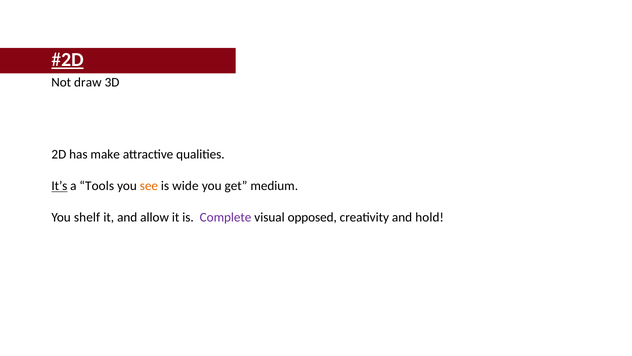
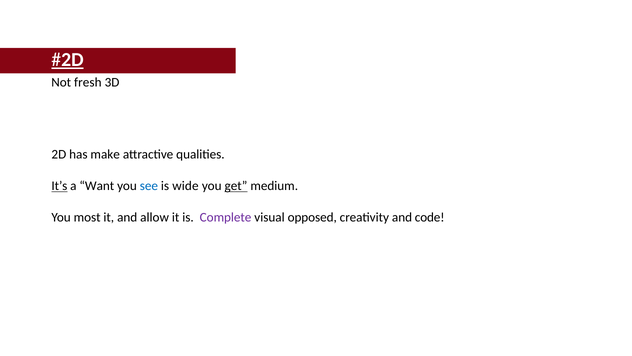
draw: draw -> fresh (88, 82)
Tools: Tools -> Want (97, 186)
see colour: orange -> blue (149, 186)
get underline: none -> present (236, 186)
shelf: shelf -> most (87, 217)
hold: hold -> code (430, 217)
